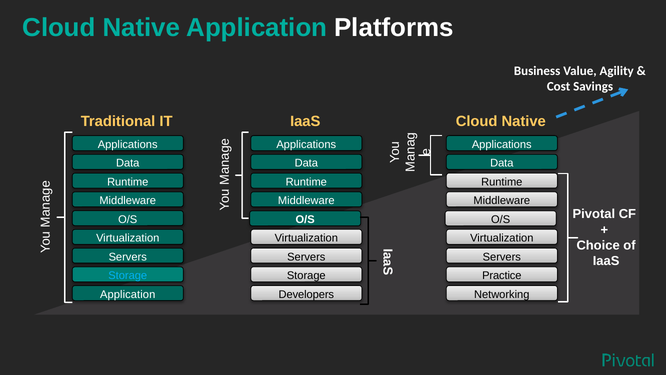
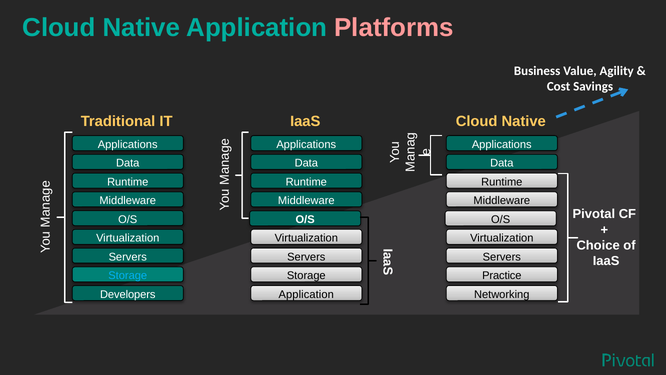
Platforms colour: white -> pink (394, 27)
Application: Application -> Developers (128, 294)
Developers: Developers -> Application (306, 294)
